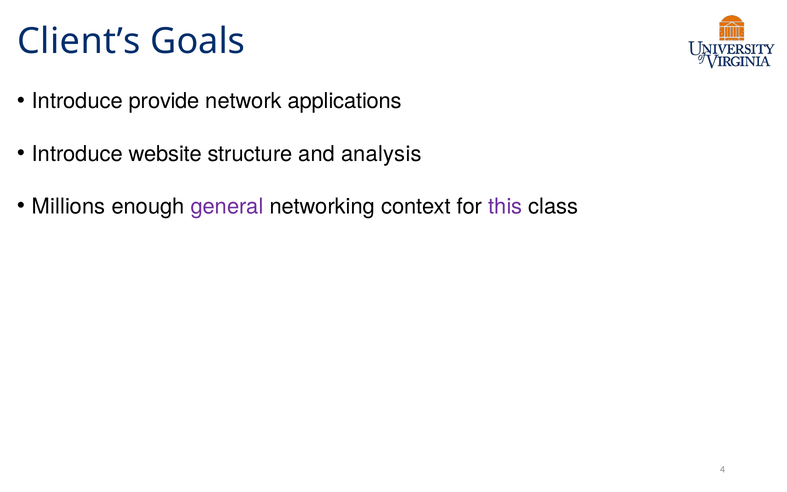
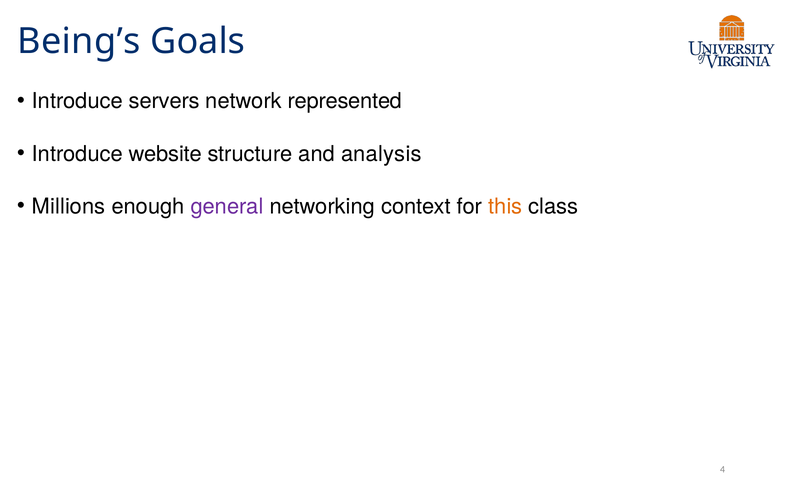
Client’s: Client’s -> Being’s (79, 41)
provide: provide -> servers (164, 101)
applications: applications -> represented (345, 101)
this colour: purple -> orange (505, 206)
